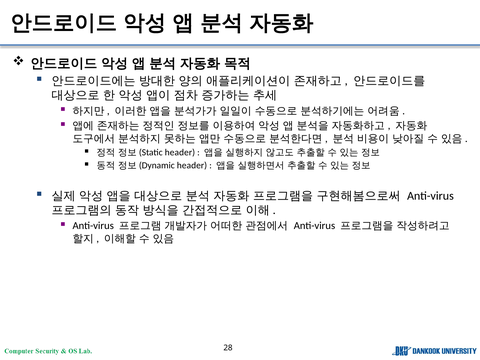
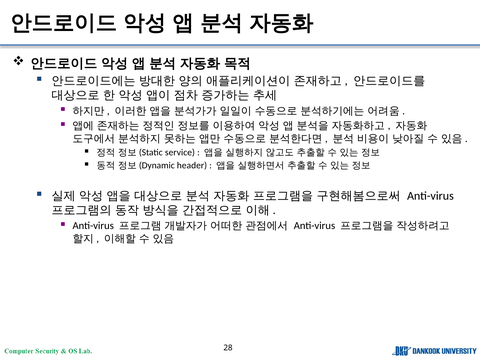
header: header -> service (180, 152)
